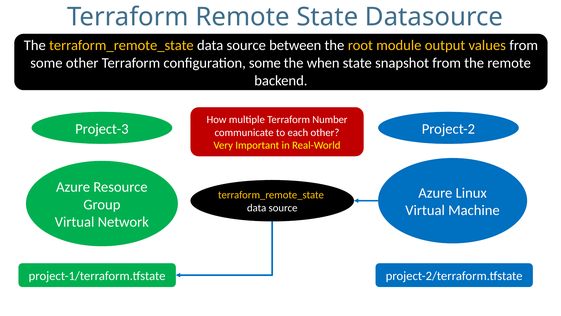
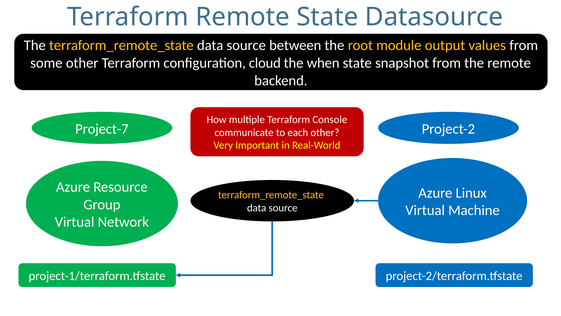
configuration some: some -> cloud (265, 63)
Number: Number -> Console (330, 119)
Project-3: Project-3 -> Project-7 (102, 129)
